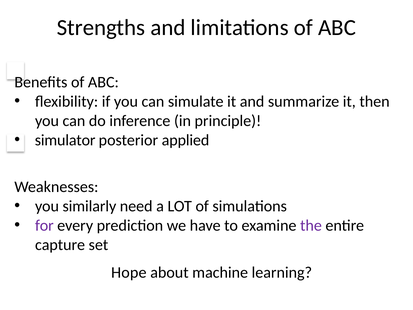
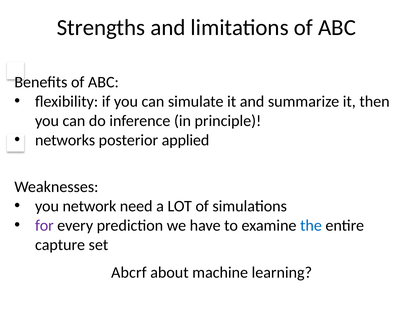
simulator: simulator -> networks (65, 140)
similarly: similarly -> network (89, 206)
the colour: purple -> blue (311, 225)
Hope: Hope -> Abcrf (129, 272)
